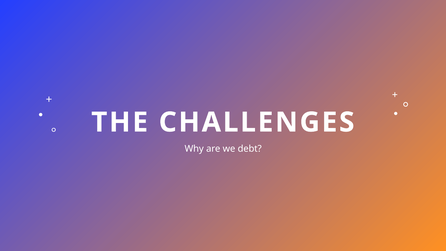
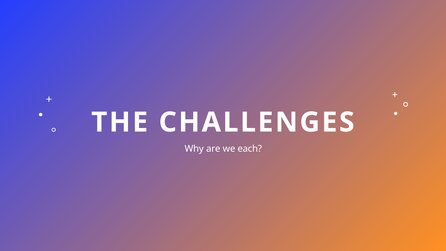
debt: debt -> each (250, 149)
